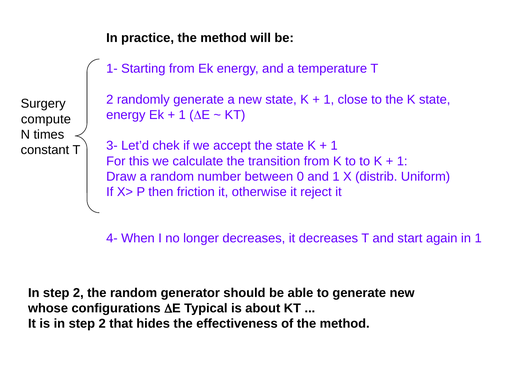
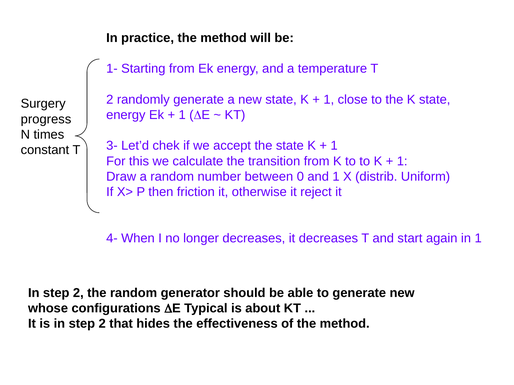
compute: compute -> progress (46, 119)
